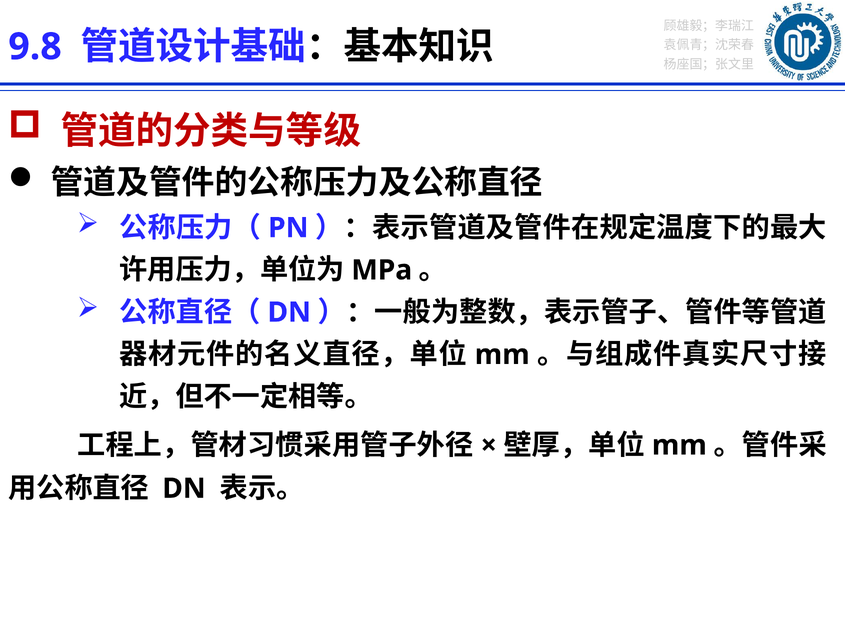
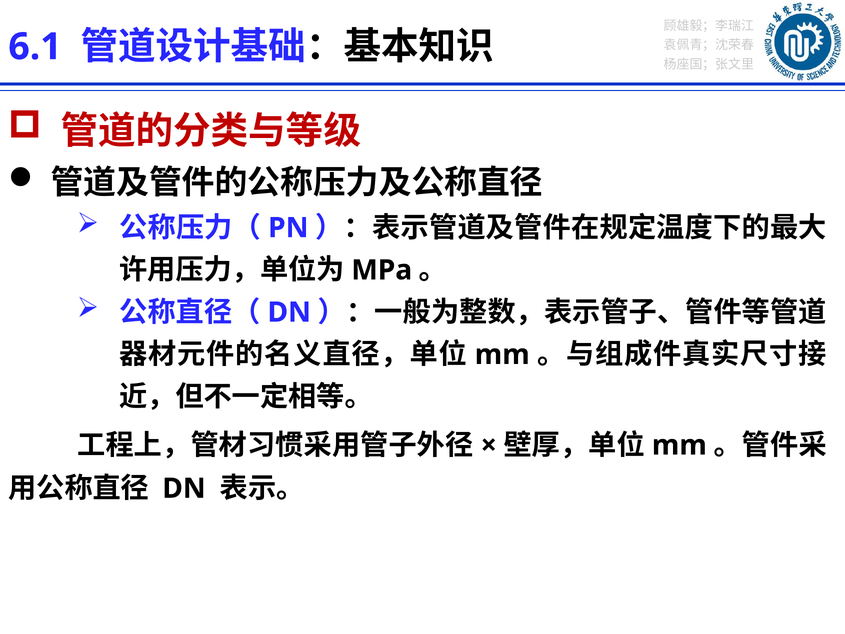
9.8: 9.8 -> 6.1 (35, 47)
